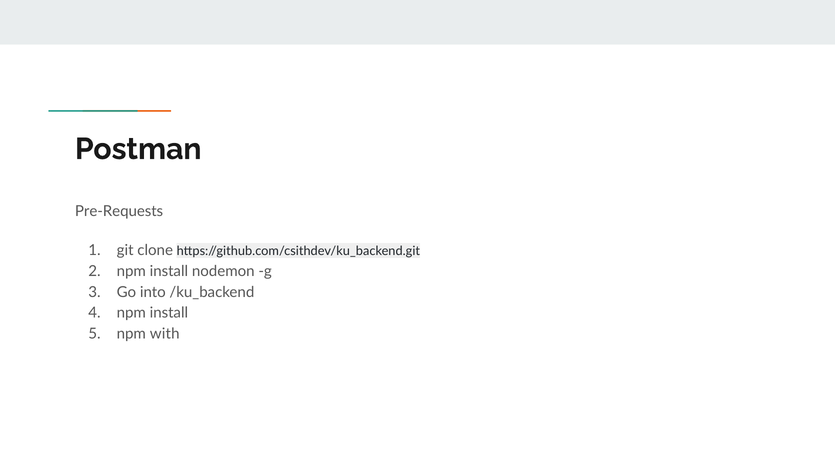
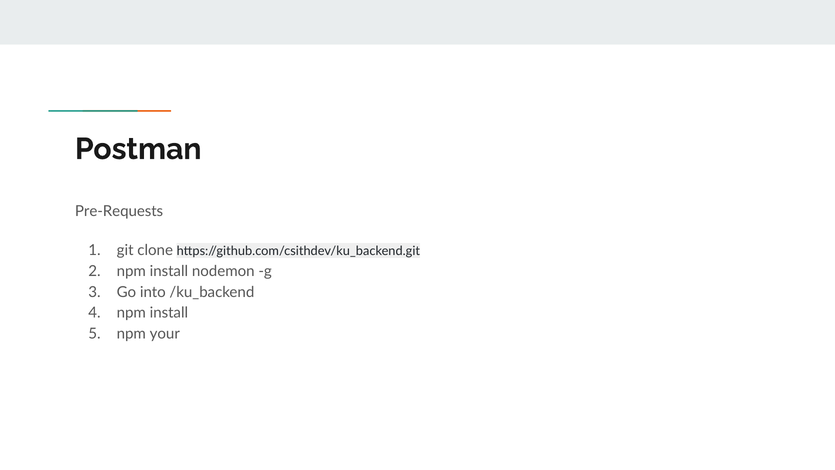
with: with -> your (165, 334)
